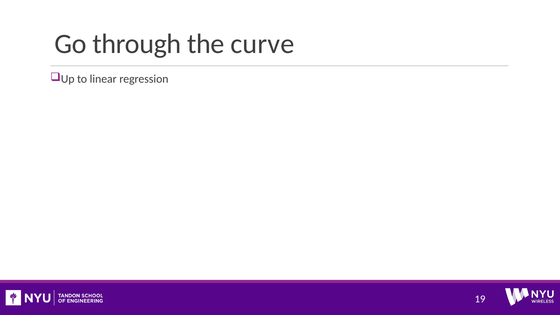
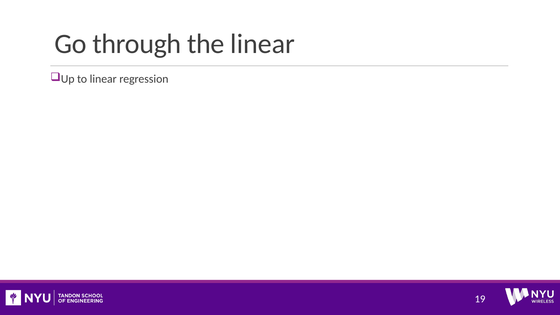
the curve: curve -> linear (263, 44)
